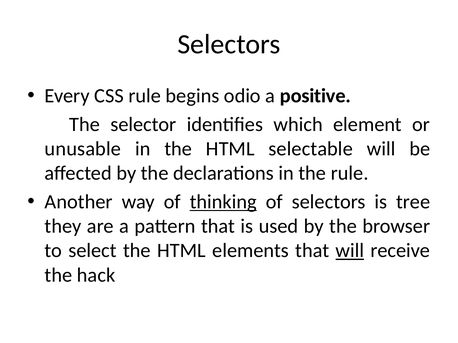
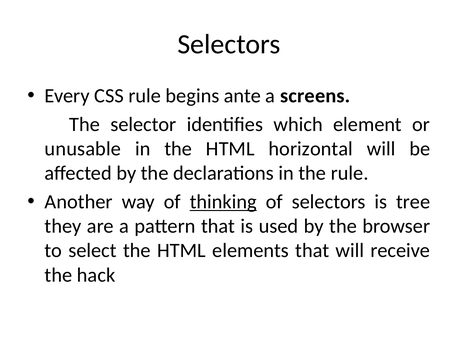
odio: odio -> ante (242, 96)
positive: positive -> screens (315, 96)
selectable: selectable -> horizontal (311, 149)
will underline: present -> none (350, 251)
